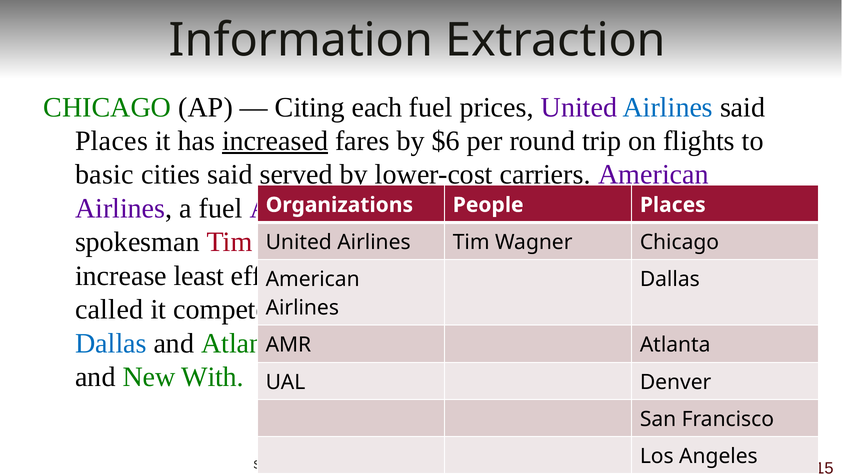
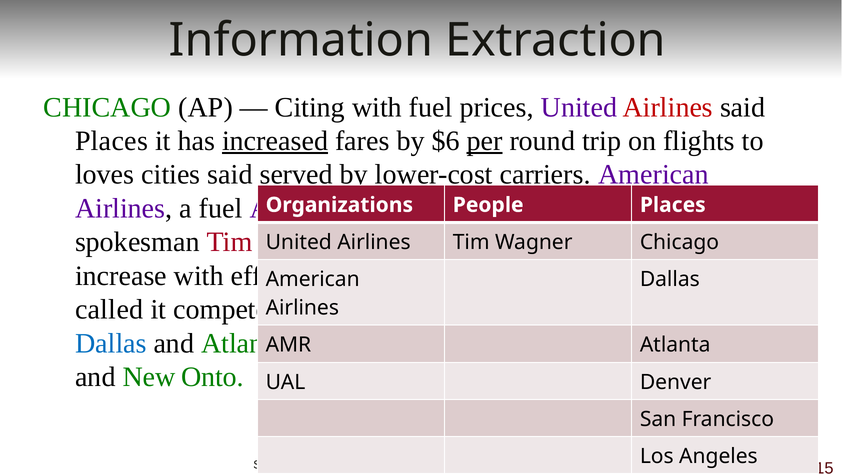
Citing each: each -> with (377, 107)
Airlines colour: blue -> red (668, 107)
per underline: none -> present (485, 141)
basic: basic -> loves (105, 175)
increase least: least -> with (199, 276)
With: With -> Onto (212, 377)
